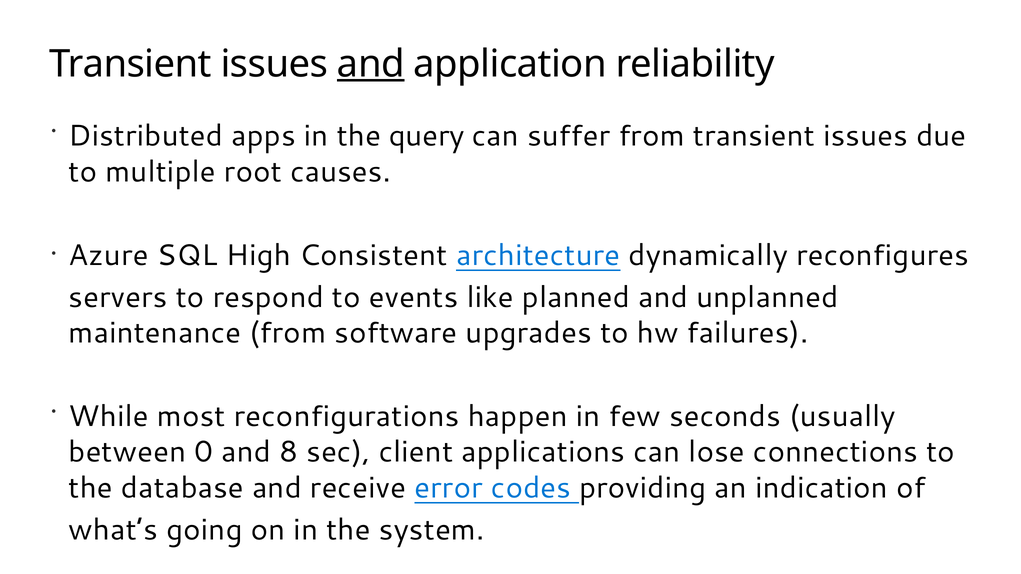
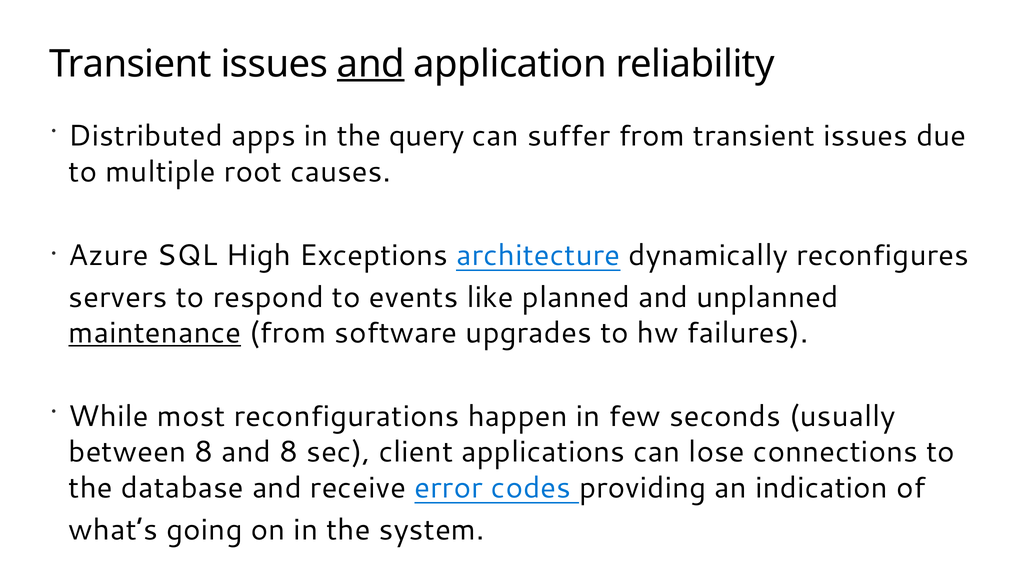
Consistent: Consistent -> Exceptions (374, 255)
maintenance underline: none -> present (155, 333)
between 0: 0 -> 8 (204, 452)
